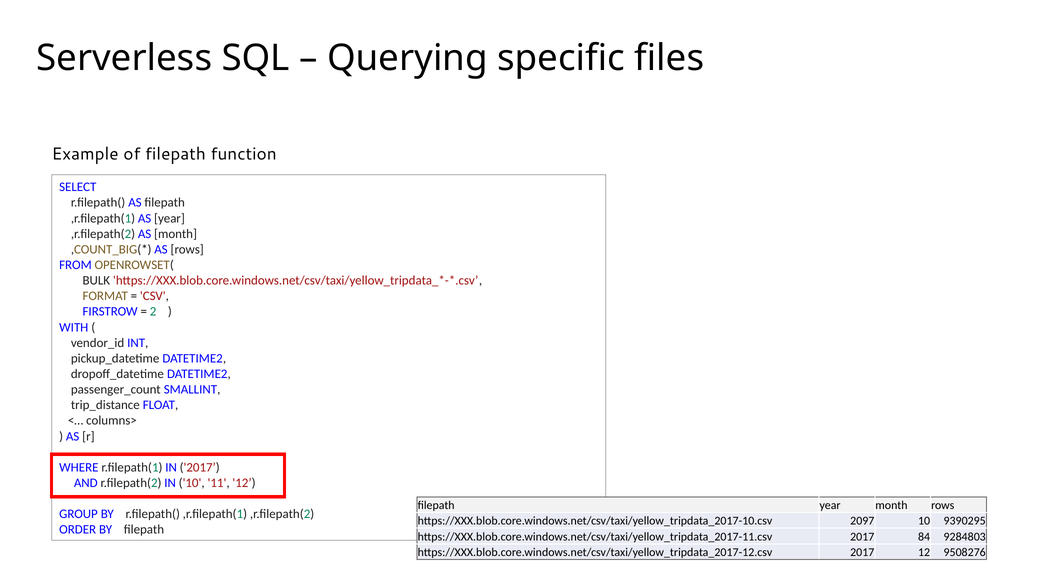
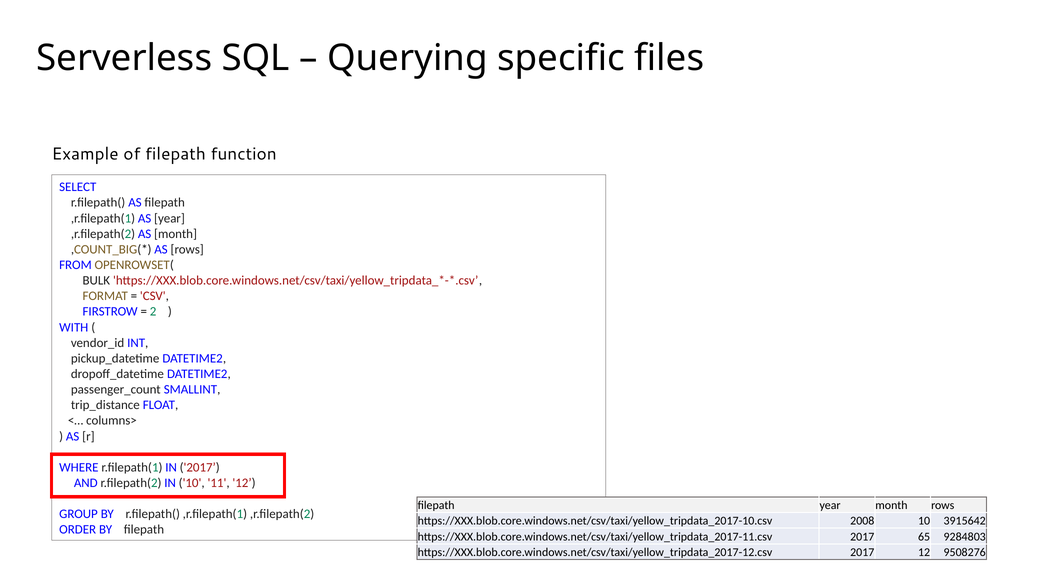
2097: 2097 -> 2008 (862, 521)
9390295: 9390295 -> 3915642 (965, 521)
84: 84 -> 65 (924, 537)
